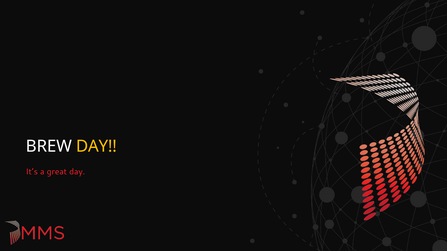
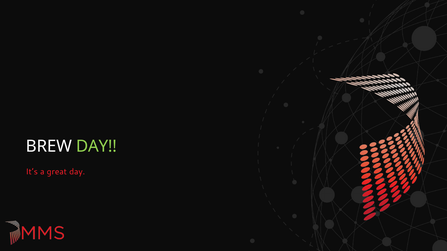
DAY colour: yellow -> light green (96, 147)
